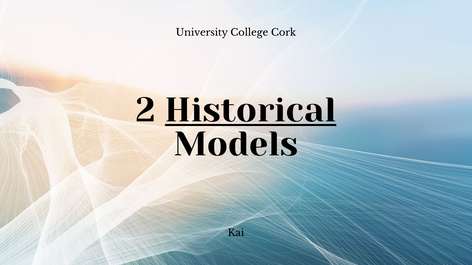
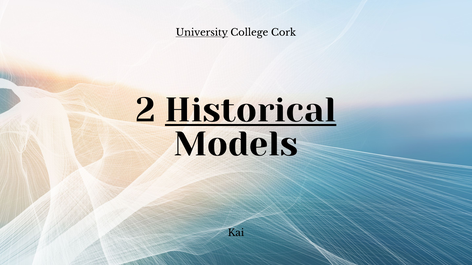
University underline: none -> present (202, 33)
